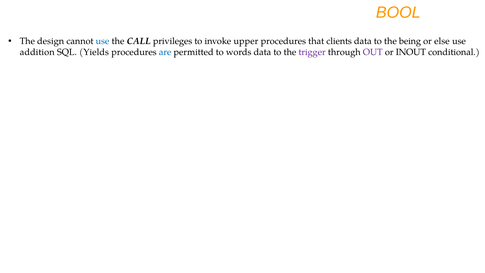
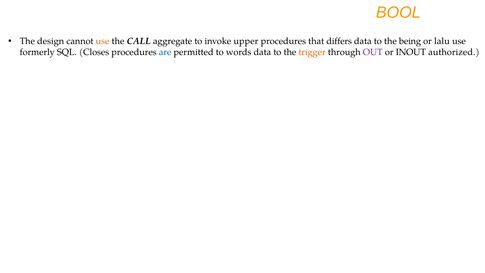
use colour: blue -> orange (103, 41)
privileges: privileges -> aggregate (173, 41)
clients: clients -> differs (339, 41)
else: else -> lalu (442, 41)
addition: addition -> formerly (37, 52)
Yields: Yields -> Closes (94, 52)
trigger colour: purple -> orange (312, 52)
conditional: conditional -> authorized (454, 52)
